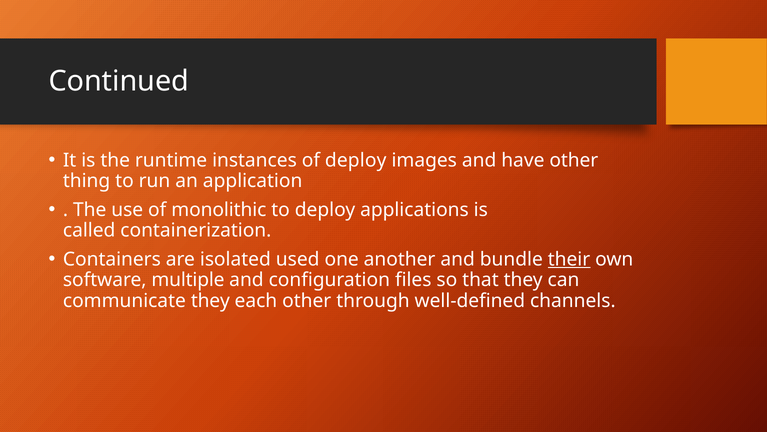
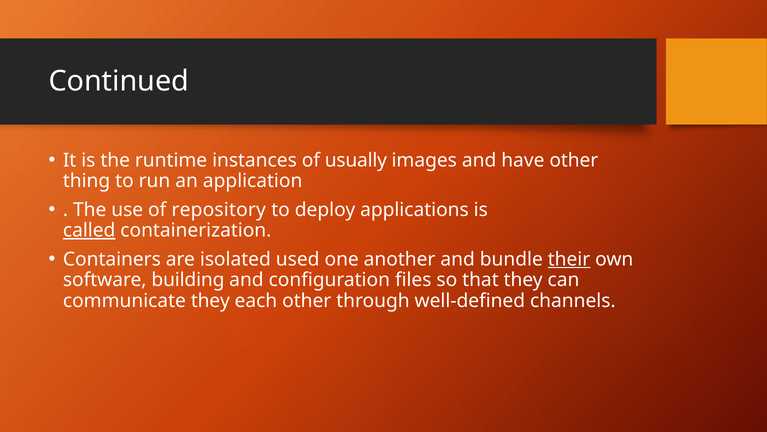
of deploy: deploy -> usually (356, 160)
monolithic: monolithic -> repository (219, 210)
called underline: none -> present (89, 230)
multiple: multiple -> building (188, 280)
